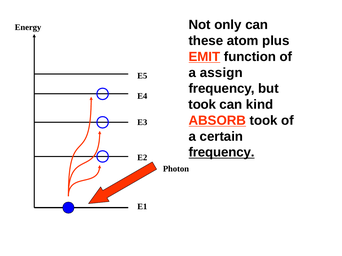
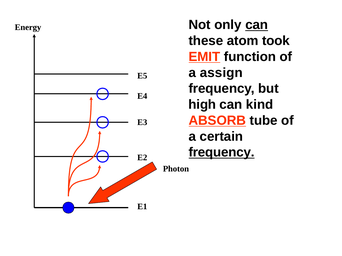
can underline: none -> present (257, 25)
plus: plus -> took (276, 41)
took: took -> high (202, 105)
ABSORB took: took -> tube (264, 121)
